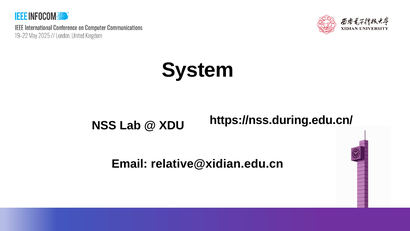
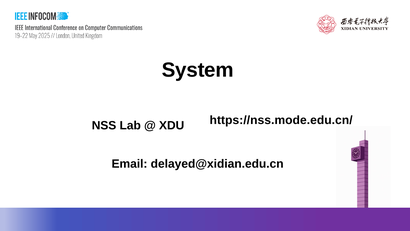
https://nss.during.edu.cn/: https://nss.during.edu.cn/ -> https://nss.mode.edu.cn/ (281, 120)
relative@xidian.edu.cn: relative@xidian.edu.cn -> delayed@xidian.edu.cn (217, 164)
